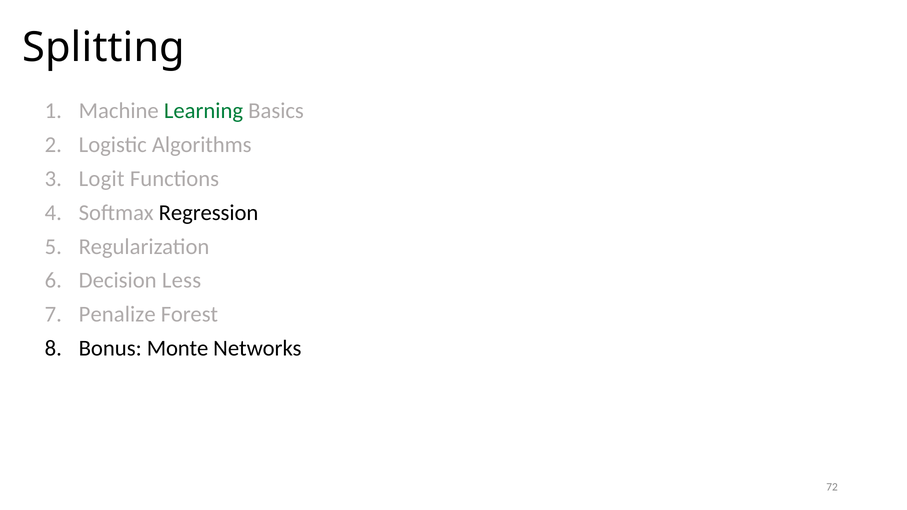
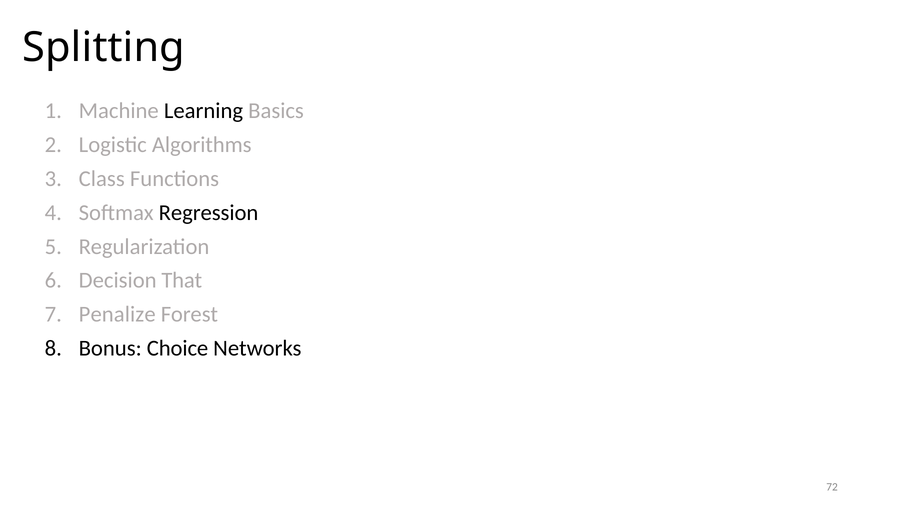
Learning colour: green -> black (203, 111)
Logit: Logit -> Class (102, 179)
Less: Less -> That (182, 281)
Monte: Monte -> Choice (178, 348)
